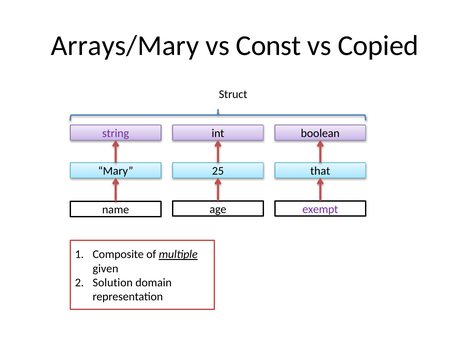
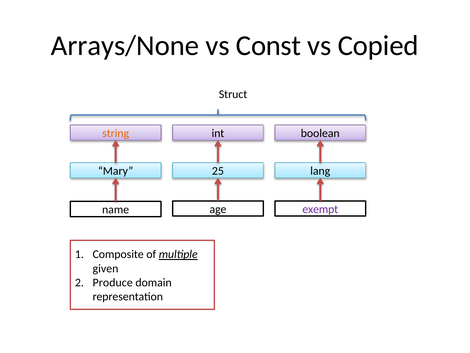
Arrays/Mary: Arrays/Mary -> Arrays/None (125, 45)
string colour: purple -> orange (116, 133)
that: that -> lang (320, 171)
Solution: Solution -> Produce (113, 282)
